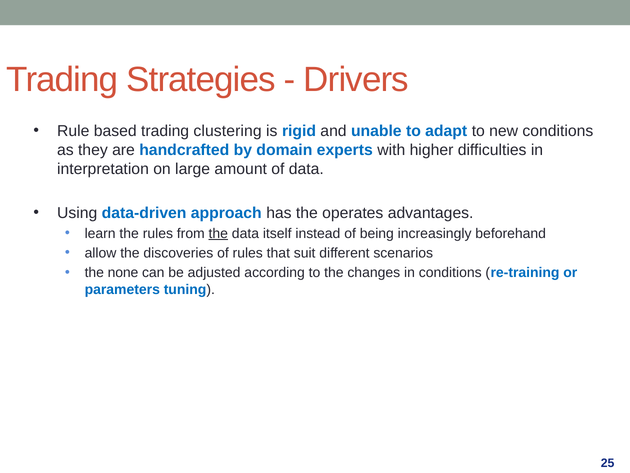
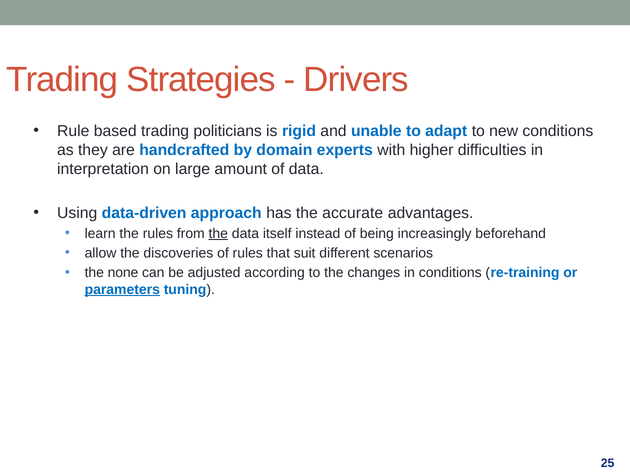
clustering: clustering -> politicians (228, 131)
operates: operates -> accurate (353, 213)
parameters underline: none -> present (122, 289)
